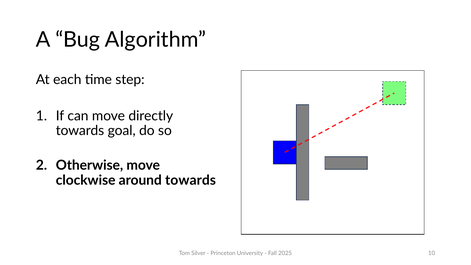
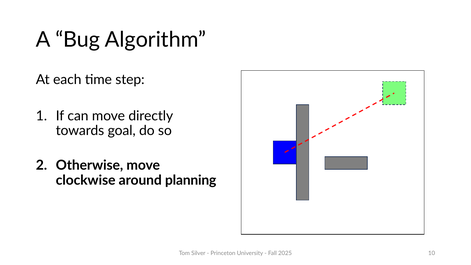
around towards: towards -> planning (191, 180)
